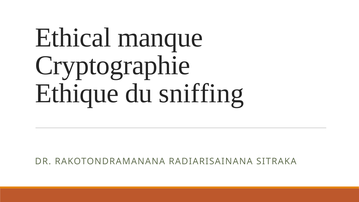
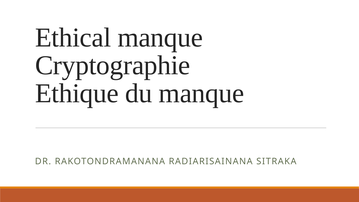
du sniffing: sniffing -> manque (201, 93)
